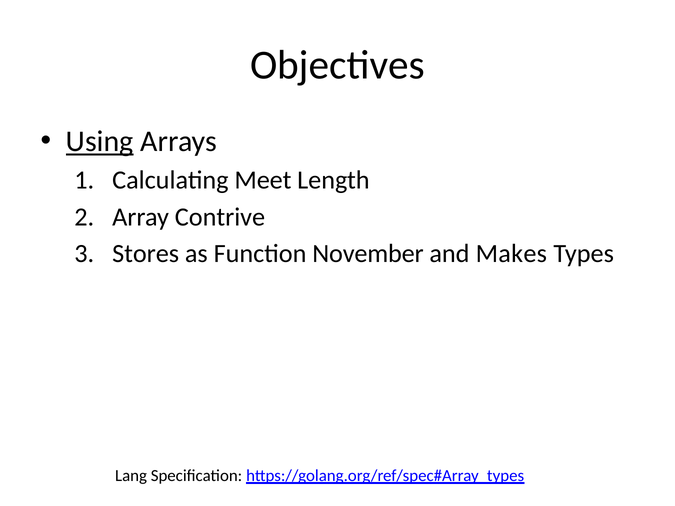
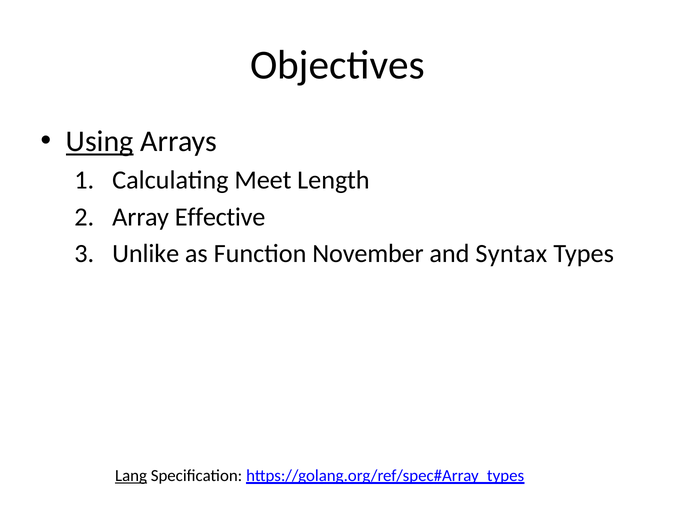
Contrive: Contrive -> Effective (220, 217)
Stores: Stores -> Unlike (146, 254)
Makes: Makes -> Syntax (511, 254)
Lang underline: none -> present (131, 476)
